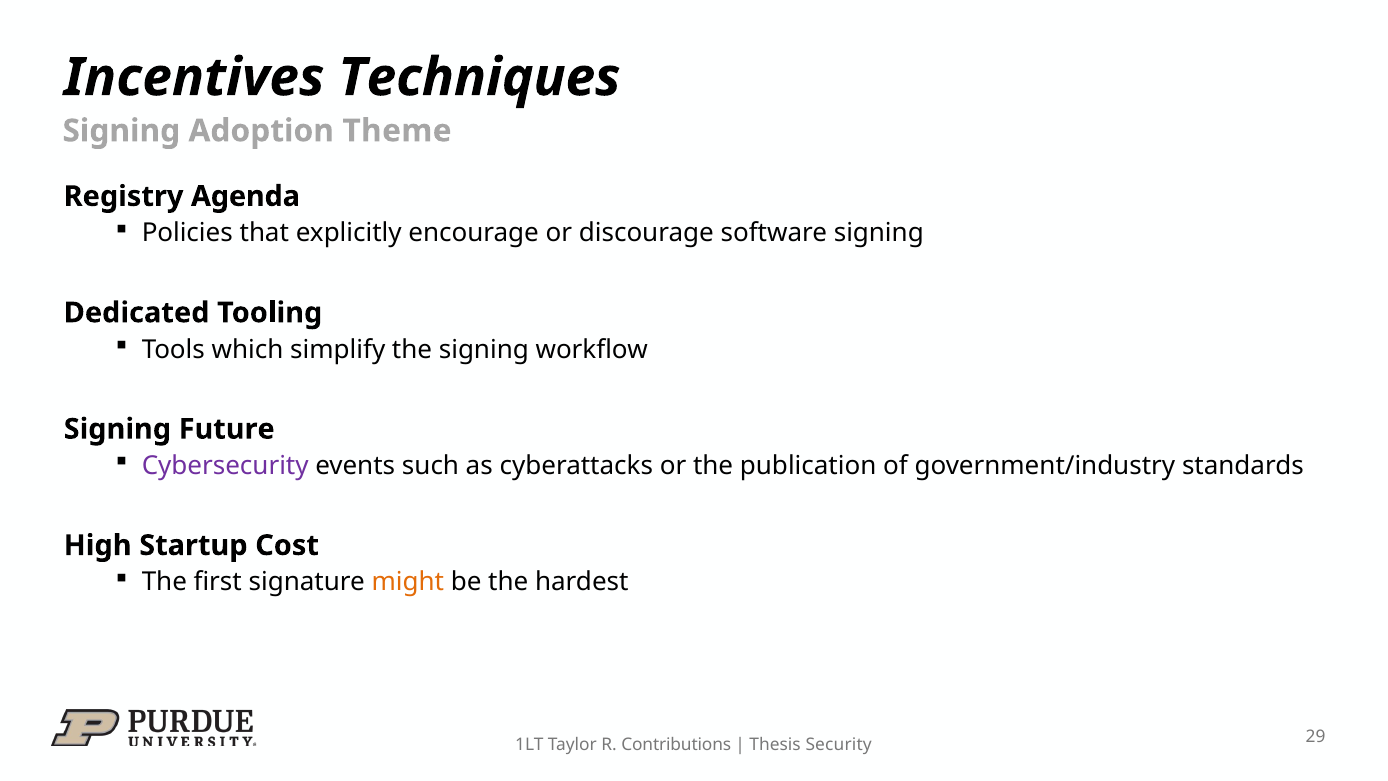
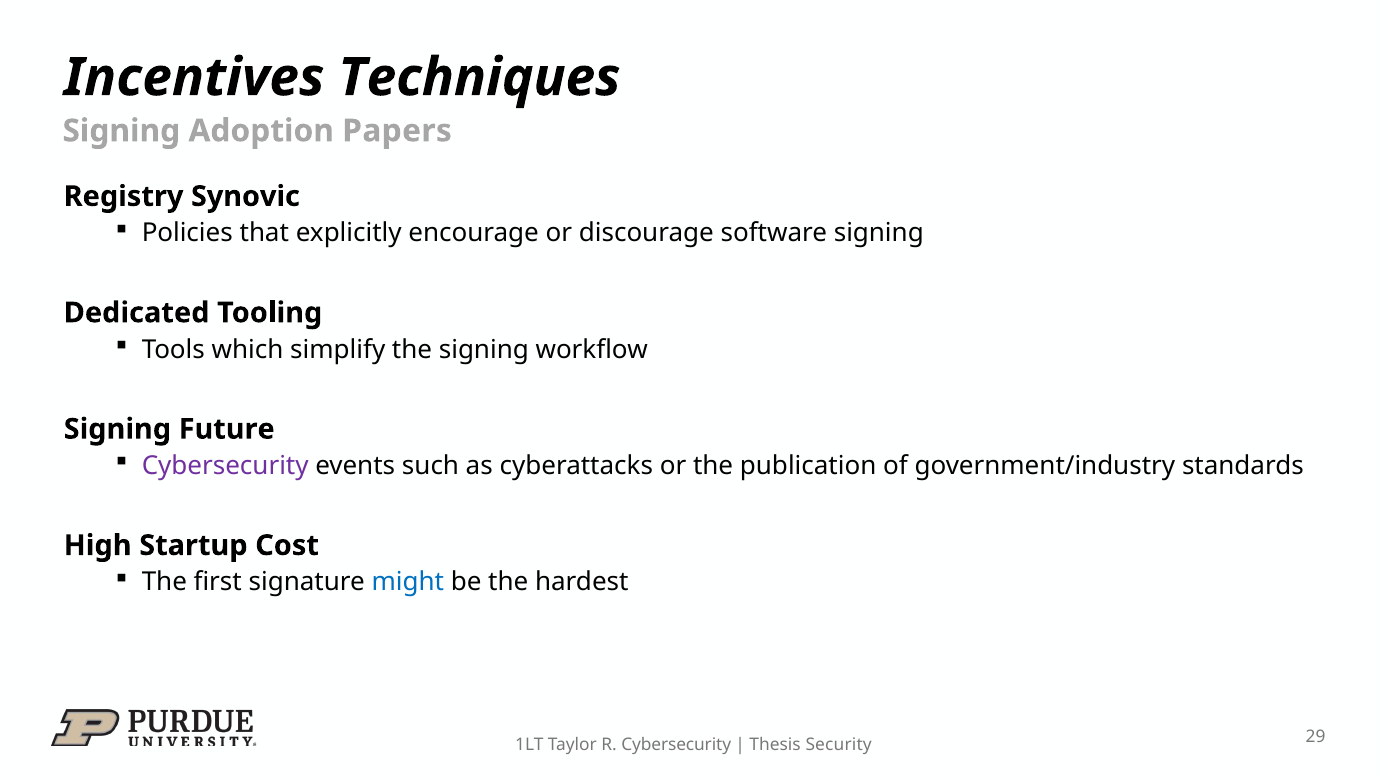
Theme: Theme -> Papers (397, 131)
Agenda: Agenda -> Synovic (245, 196)
might colour: orange -> blue (408, 582)
R Contributions: Contributions -> Cybersecurity (676, 744)
